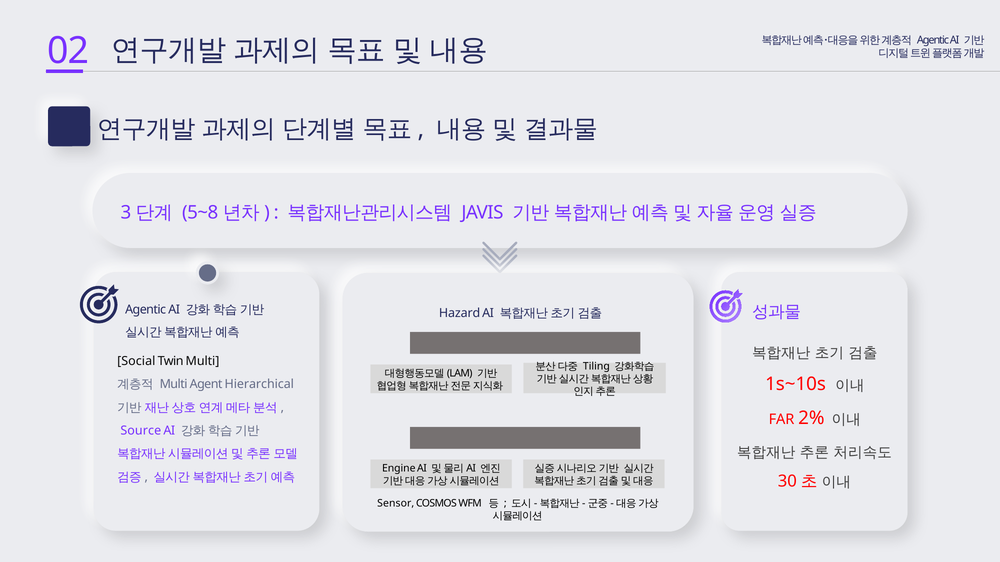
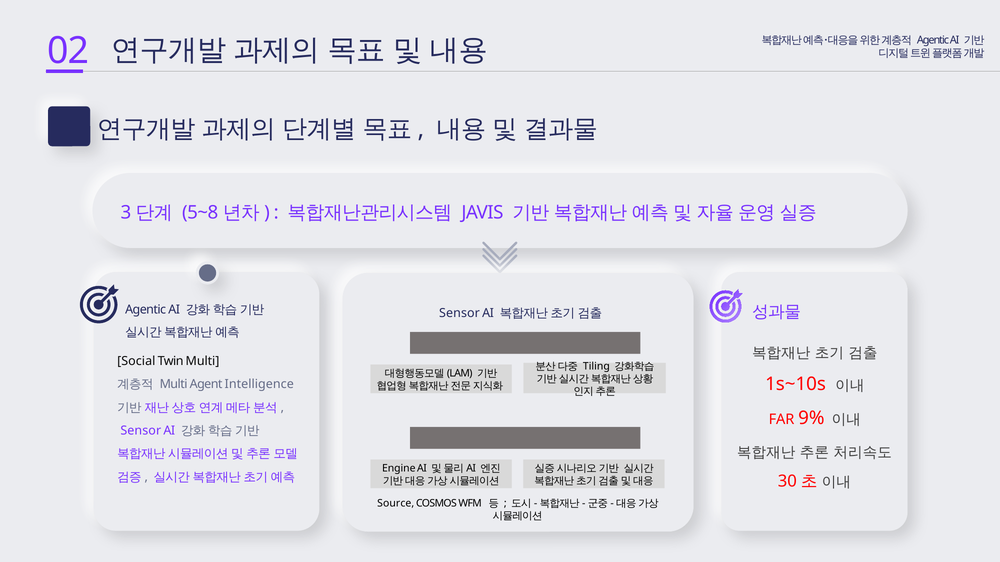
Hazard: Hazard -> Sensor (459, 313)
Hierarchical: Hierarchical -> Intelligence (259, 385)
2%: 2% -> 9% (811, 418)
Source: Source -> Sensor (141, 431)
Sensor: Sensor -> Source (396, 504)
